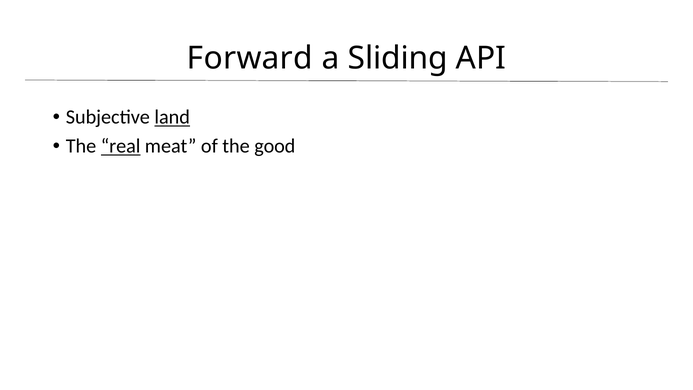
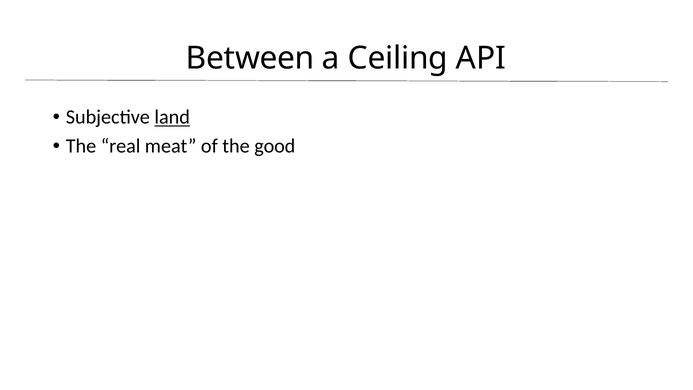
Forward: Forward -> Between (250, 58)
Sliding: Sliding -> Ceiling (398, 58)
real underline: present -> none (121, 146)
